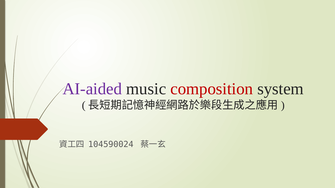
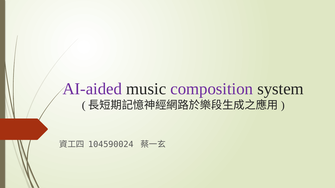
composition colour: red -> purple (212, 89)
